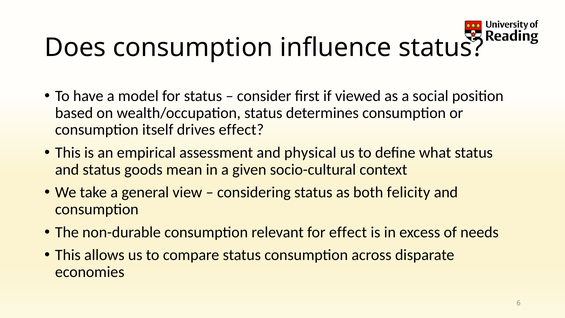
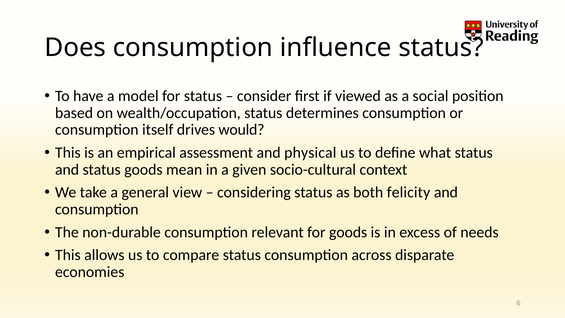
drives effect: effect -> would (241, 130)
for effect: effect -> goods (348, 232)
